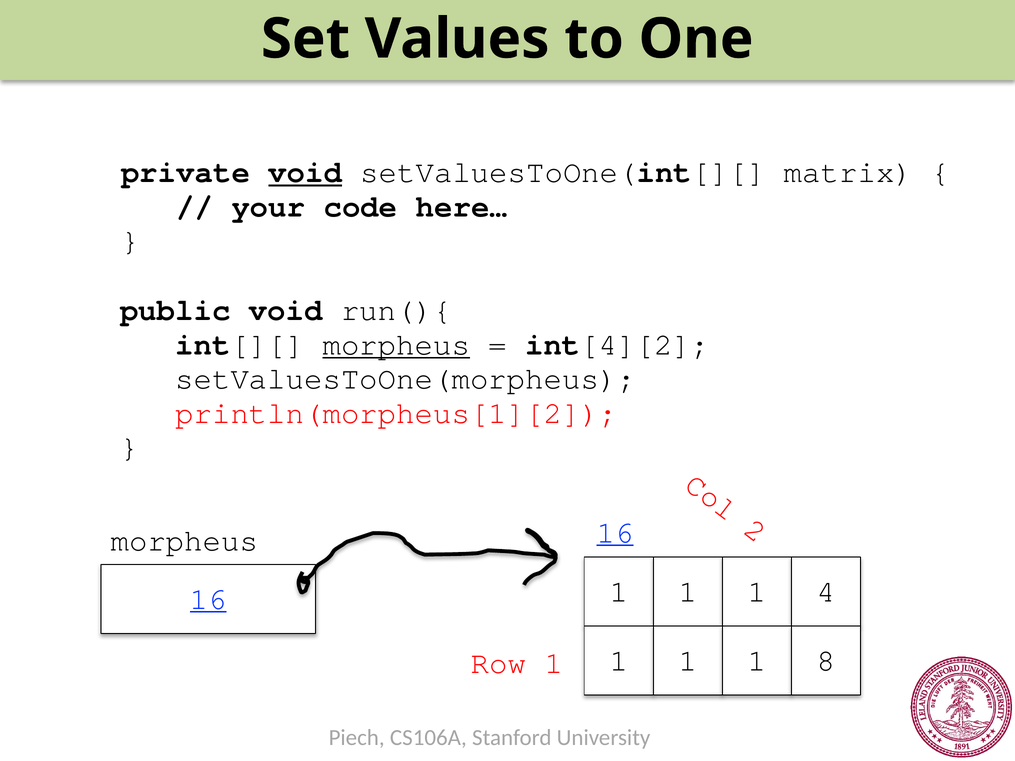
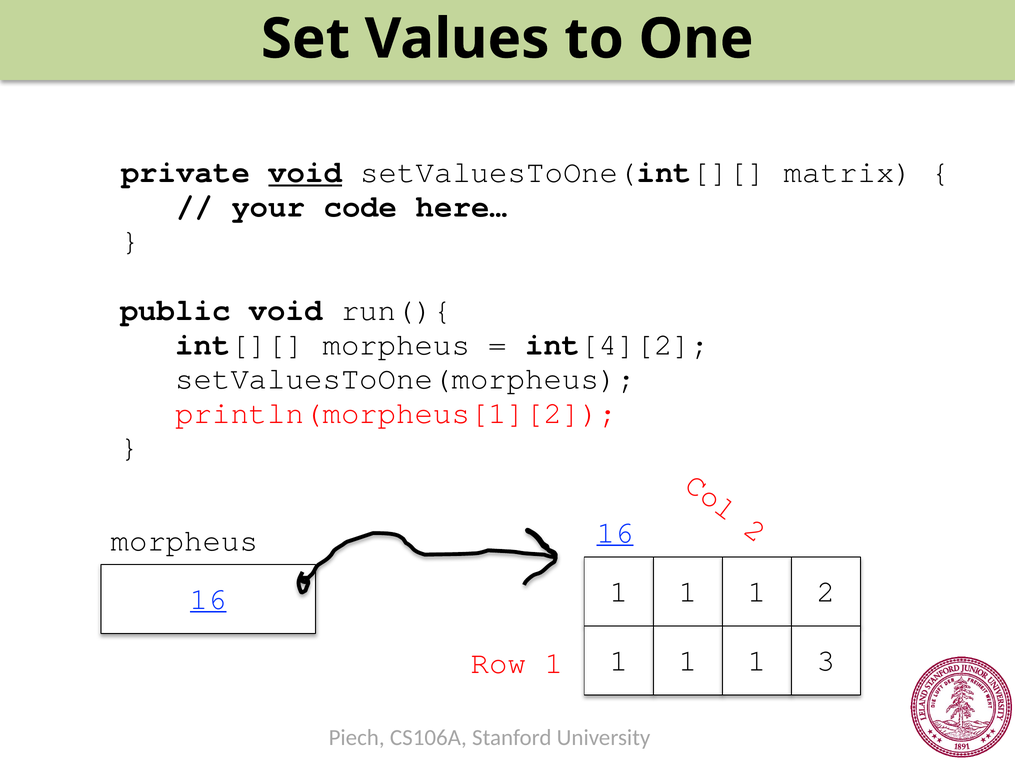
morpheus underline: present -> none (396, 345)
1 4: 4 -> 2 (826, 592)
8: 8 -> 3 (826, 661)
